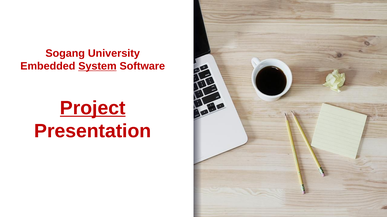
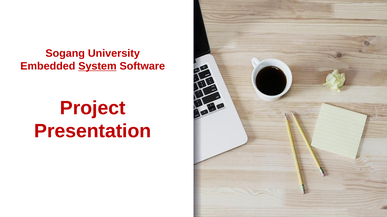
Project underline: present -> none (93, 108)
